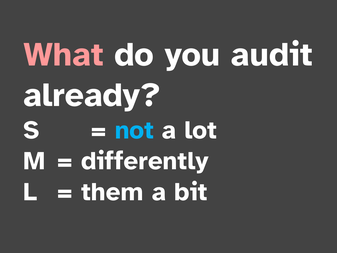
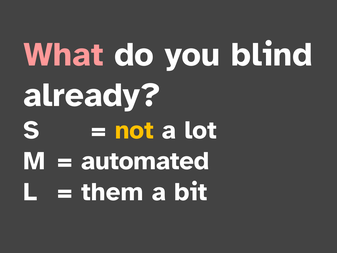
audit: audit -> blind (272, 54)
not colour: light blue -> yellow (134, 130)
differently: differently -> automated (145, 161)
